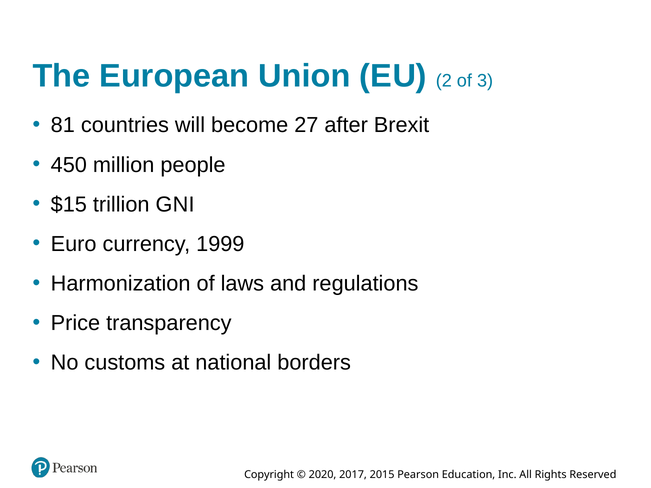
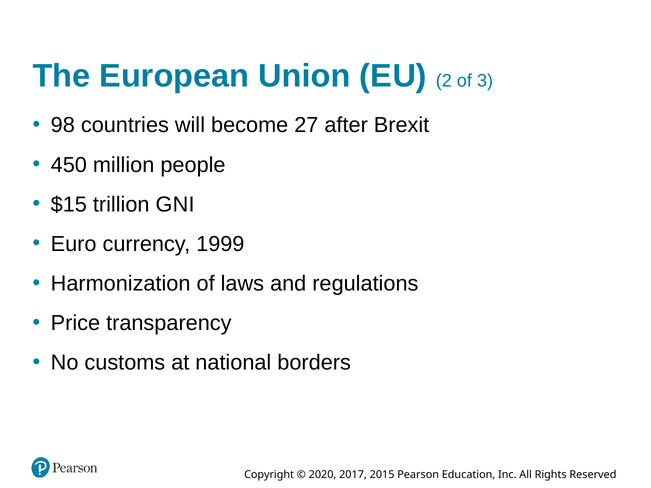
81: 81 -> 98 (63, 125)
